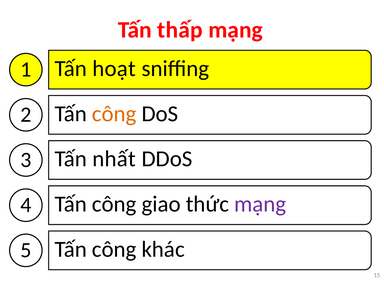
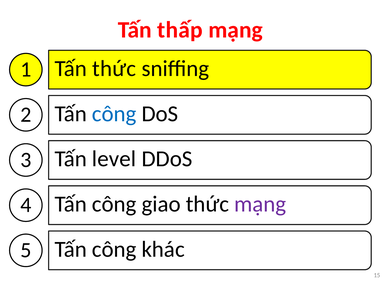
Tấn hoạt: hoạt -> thức (114, 69)
công colour: orange -> blue (114, 114)
nhất: nhất -> level (114, 159)
